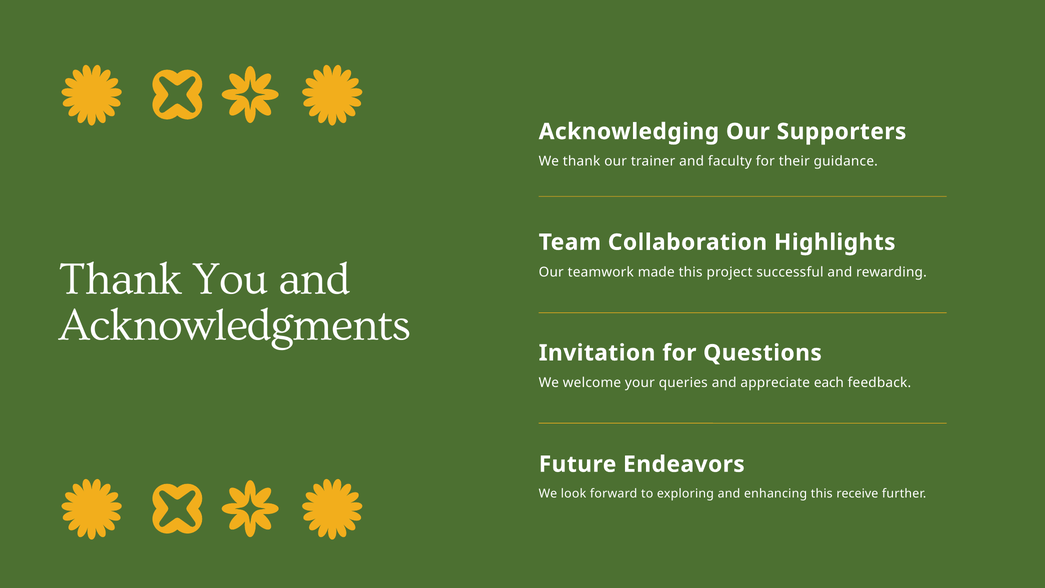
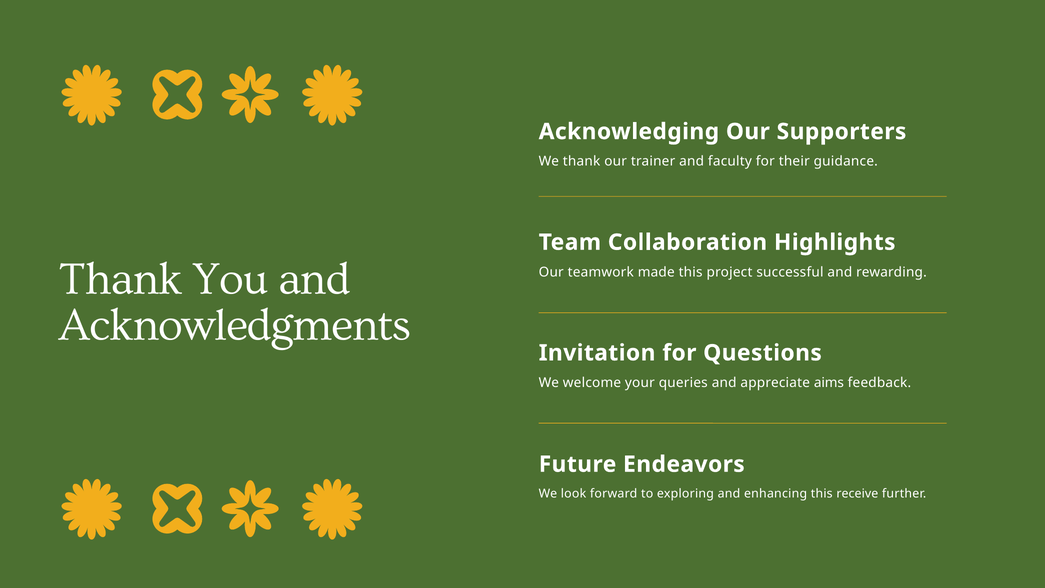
each: each -> aims (829, 383)
